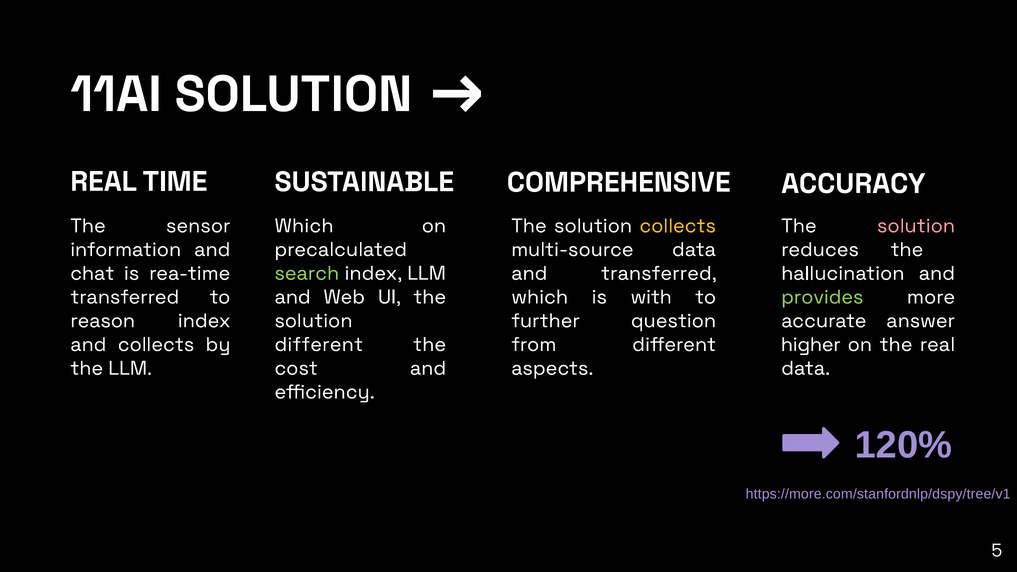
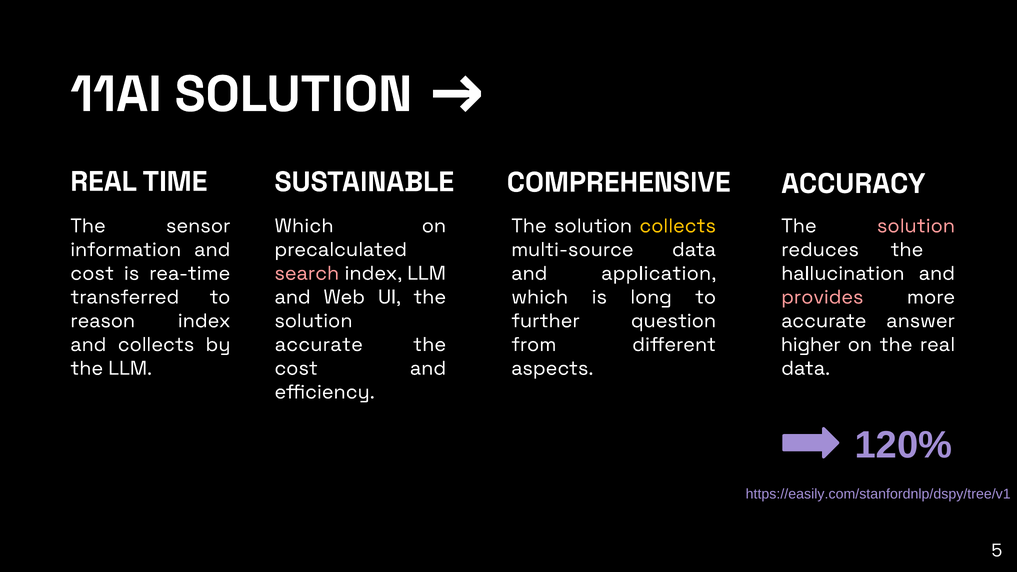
chat: chat -> cost (92, 273)
search colour: light green -> pink (307, 273)
and transferred: transferred -> application (659, 273)
with: with -> long (651, 297)
provides colour: light green -> pink (822, 297)
different: different -> accurate (319, 344)
https://more.com/stanfordnlp/dspy/tree/v1: https://more.com/stanfordnlp/dspy/tree/v1 -> https://easily.com/stanfordnlp/dspy/tree/v1 (878, 494)
